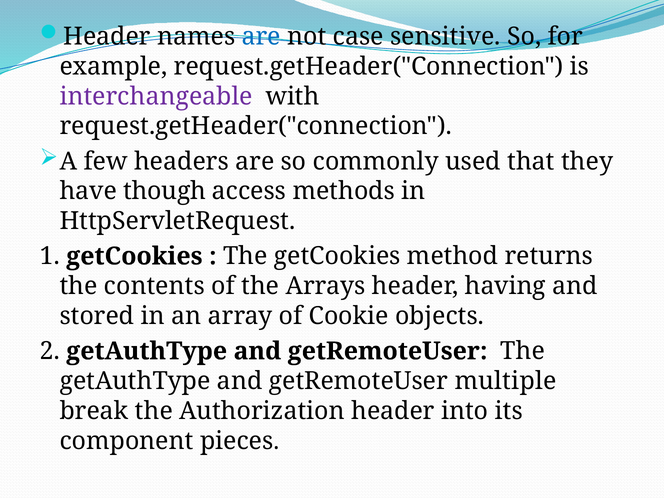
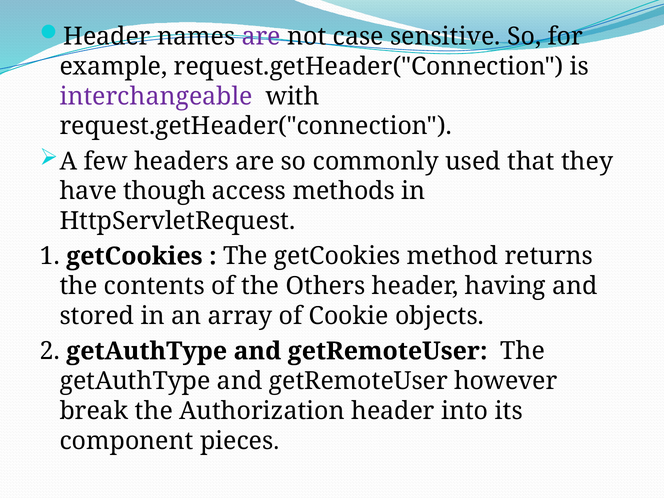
are colour: blue -> purple (261, 37)
Arrays: Arrays -> Others (325, 286)
multiple: multiple -> however (506, 381)
